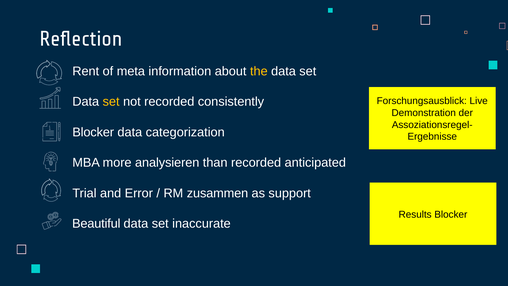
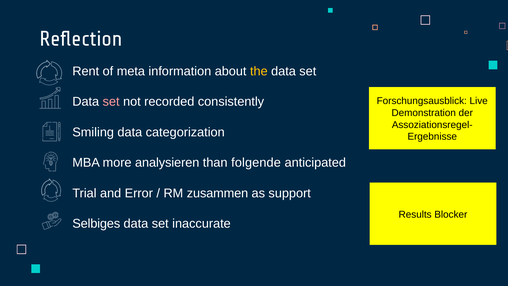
set colour: yellow -> pink (111, 102)
Blocker: Blocker -> Smiling (93, 132)
than recorded: recorded -> folgende (256, 163)
Beautiful: Beautiful -> Selbiges (96, 224)
